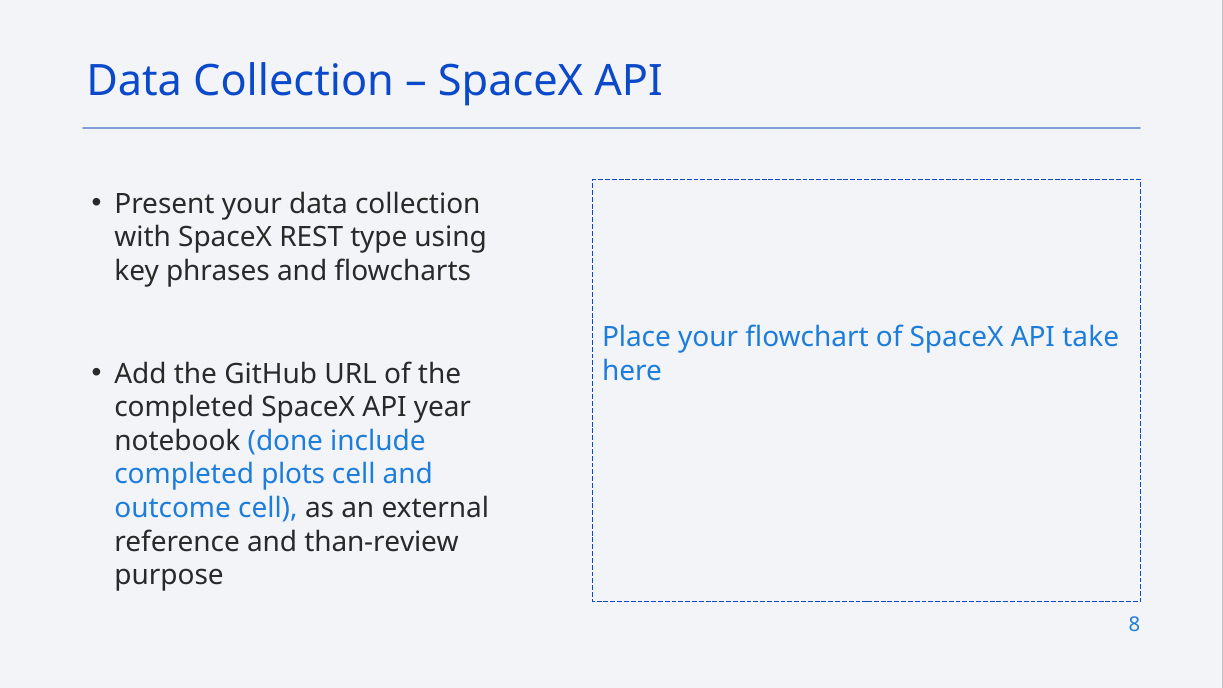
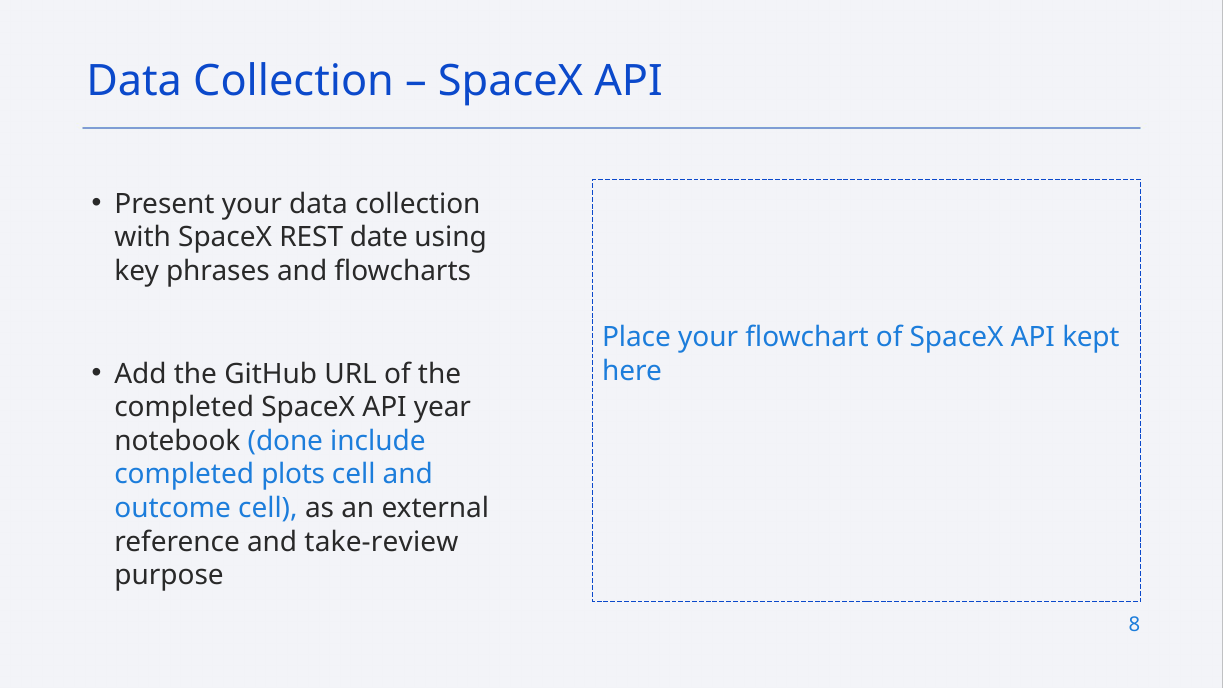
type: type -> date (379, 238)
take: take -> kept (1091, 337)
than-review: than-review -> take-review (381, 542)
